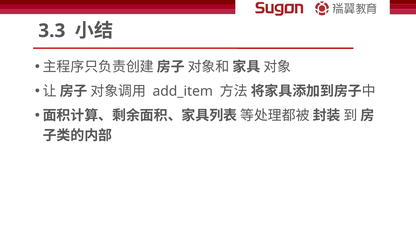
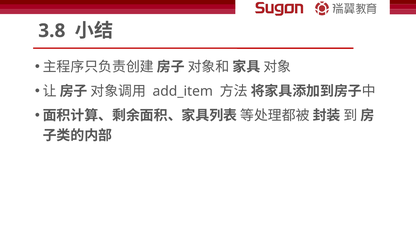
3.3: 3.3 -> 3.8 (52, 31)
